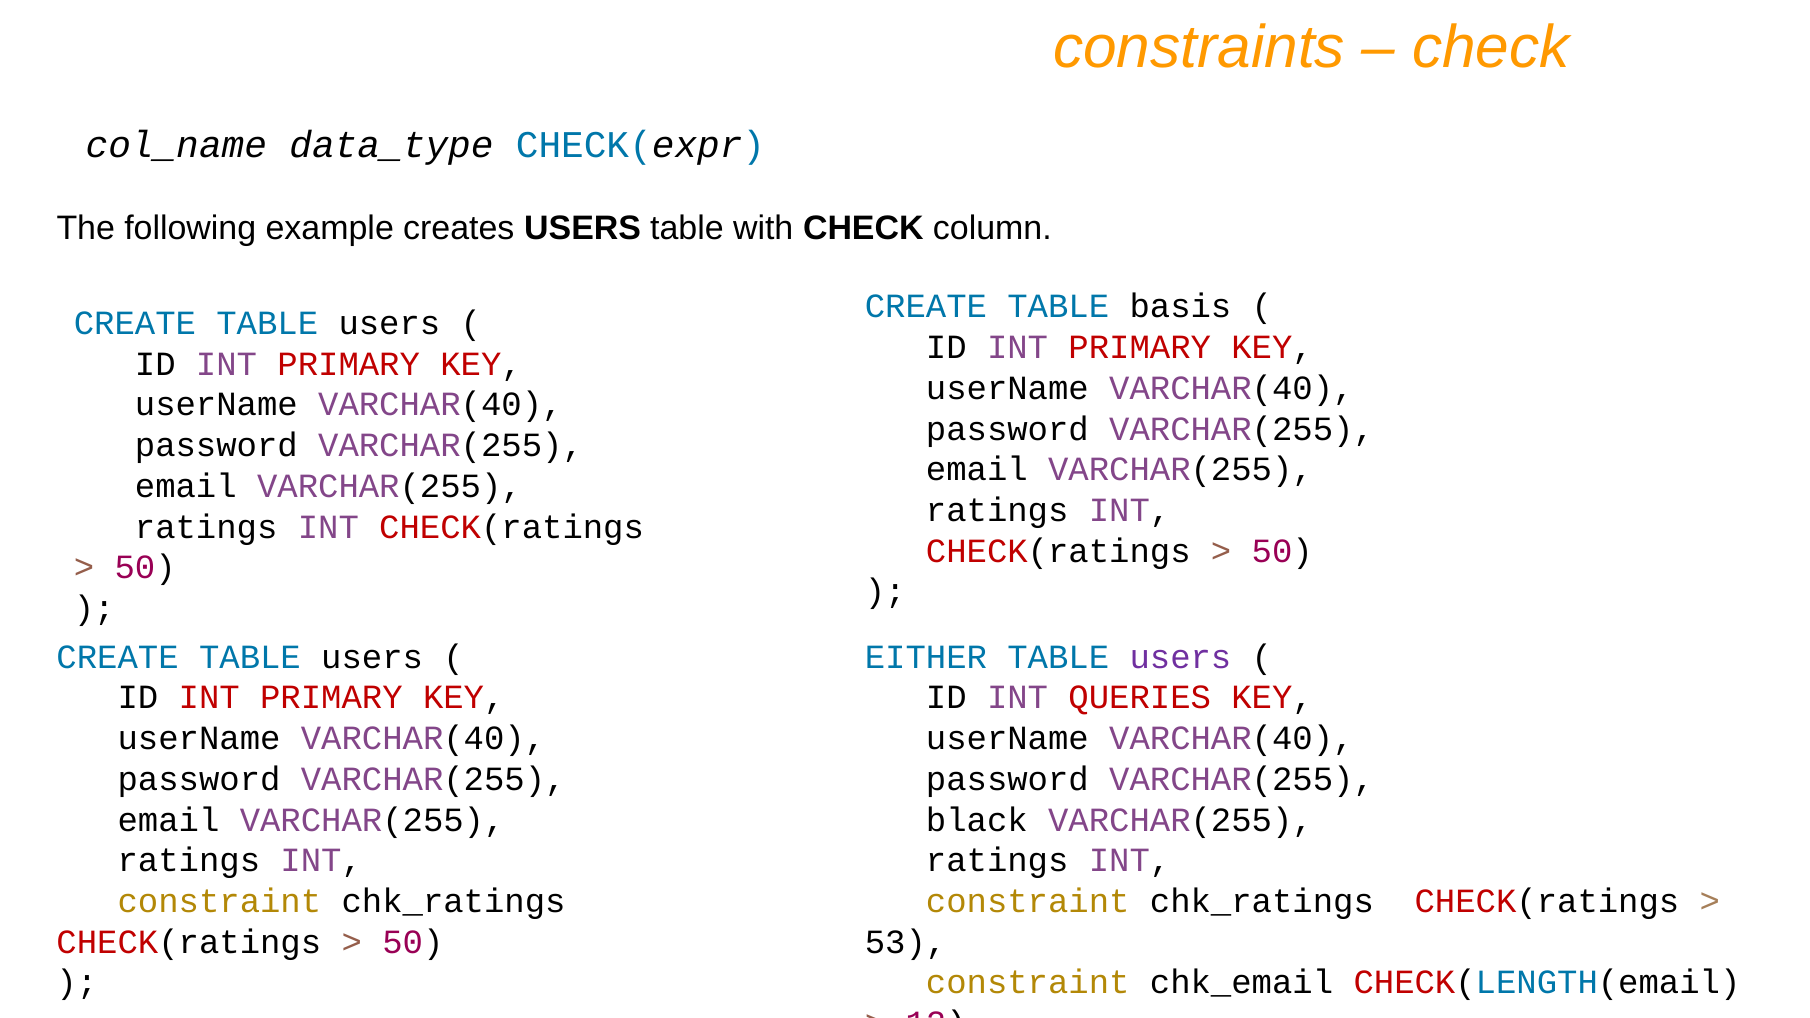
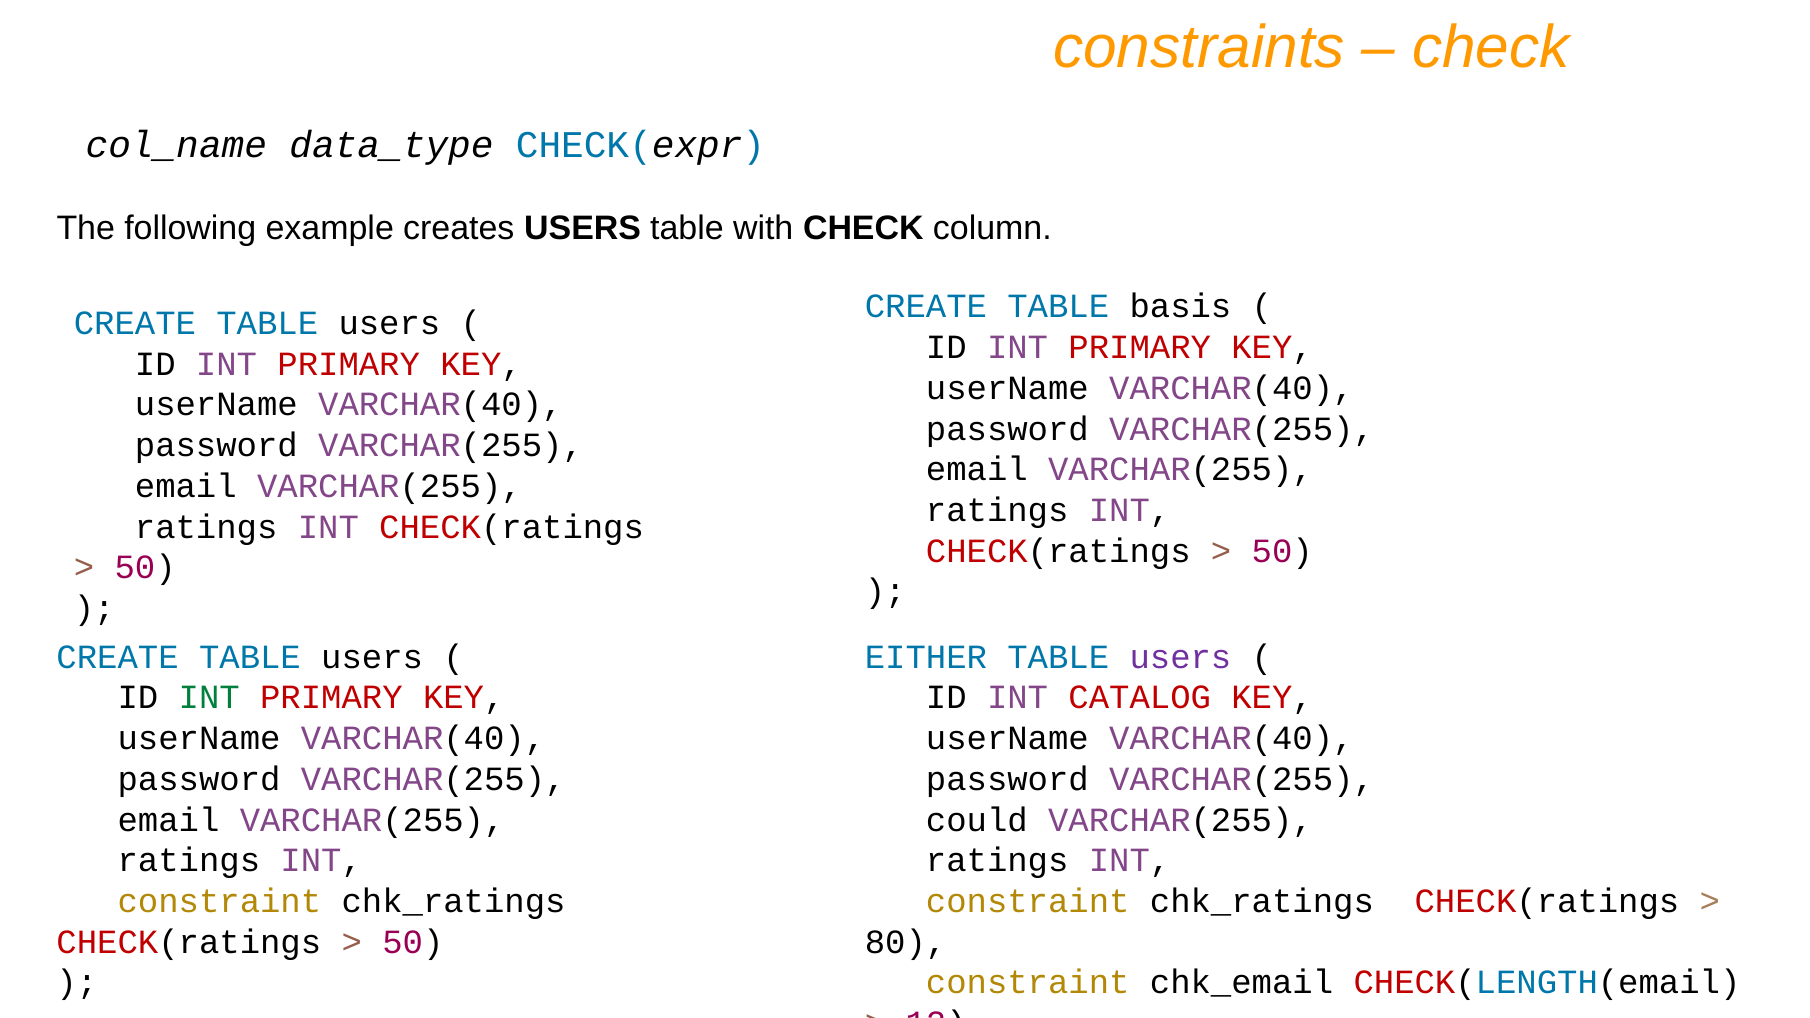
INT colour: red -> green (209, 698)
QUERIES: QUERIES -> CATALOG (1140, 698)
black: black -> could (977, 820)
53: 53 -> 80 (906, 942)
